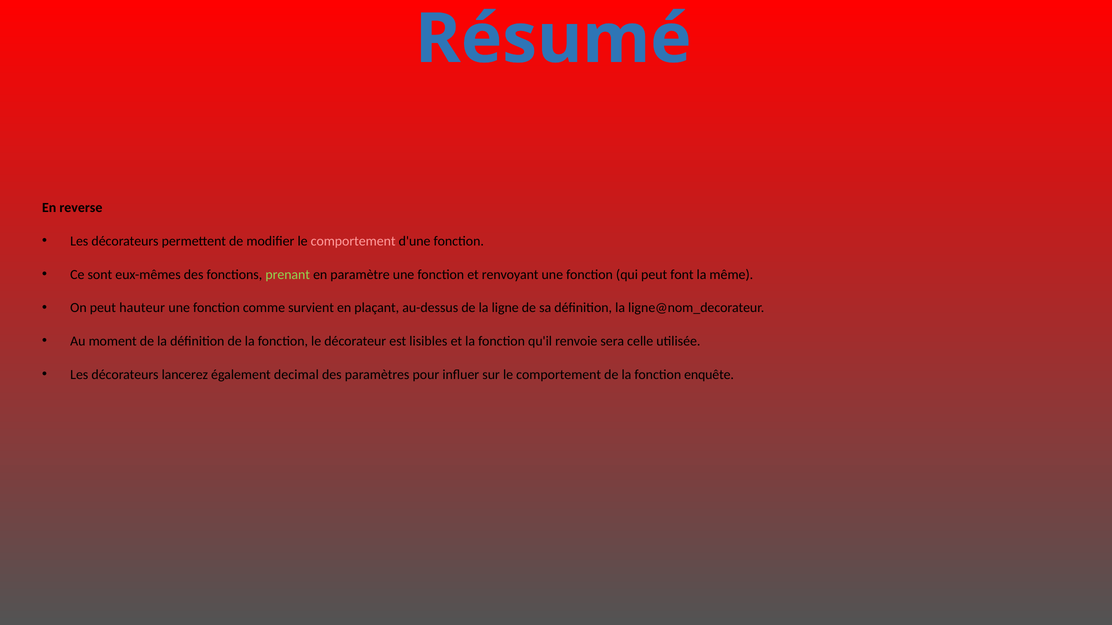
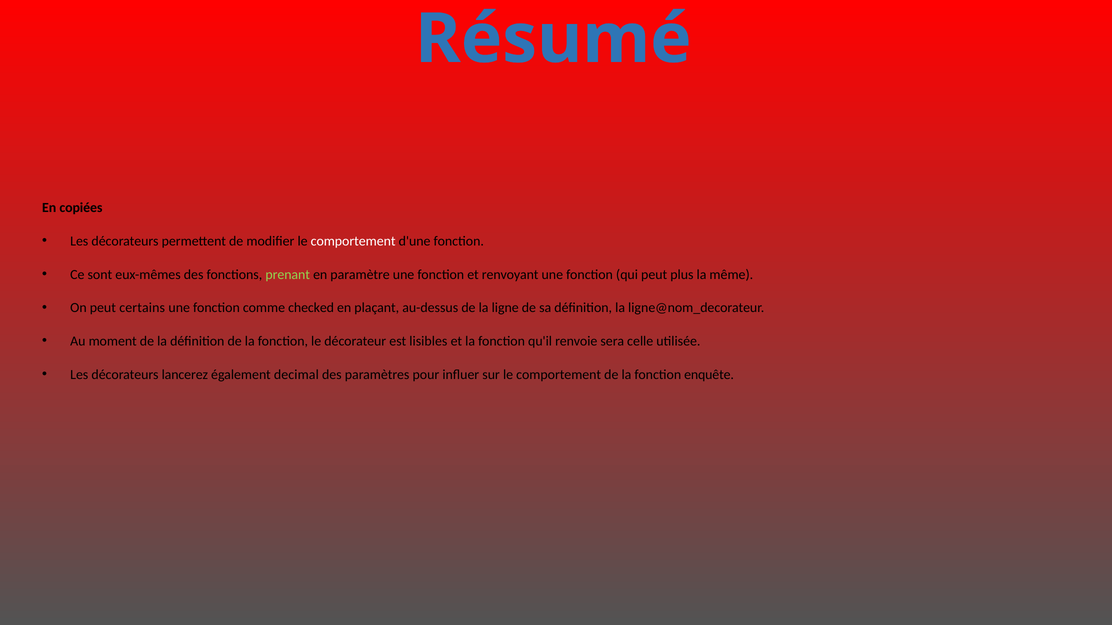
reverse: reverse -> copiées (81, 208)
comportement colour: pink -> white (353, 241)
font: font -> plus (682, 275)
hauteur: hauteur -> certains (142, 308)
survient: survient -> checked (311, 308)
